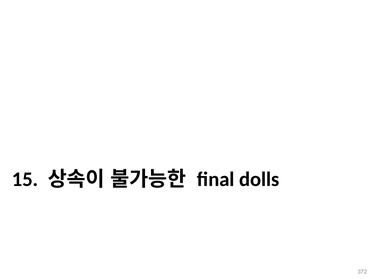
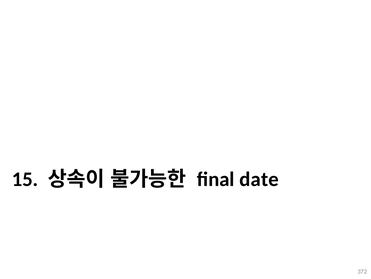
dolls: dolls -> date (259, 179)
